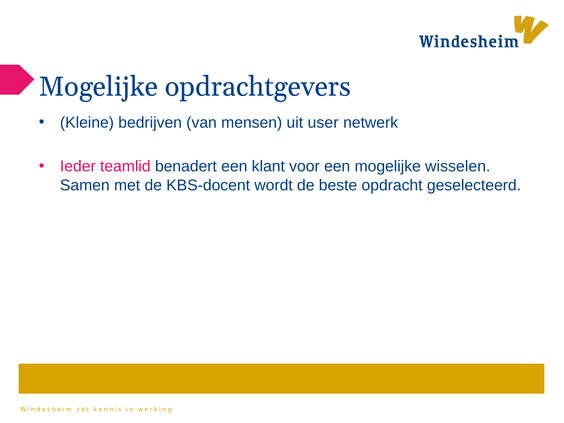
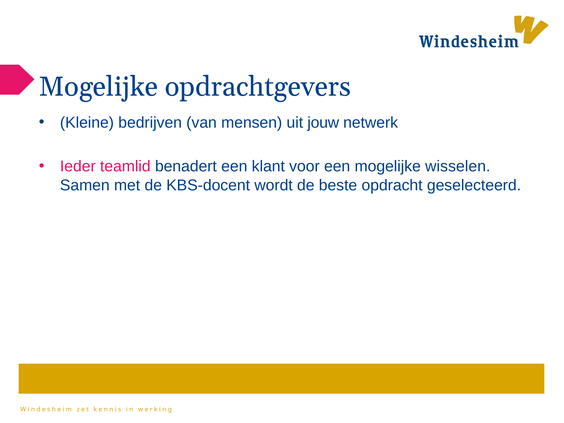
user: user -> jouw (323, 123)
